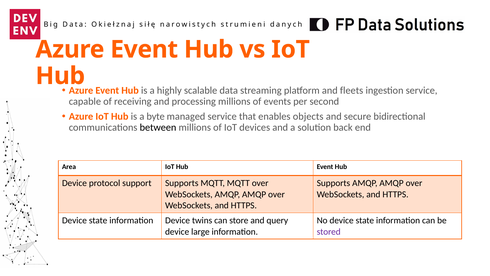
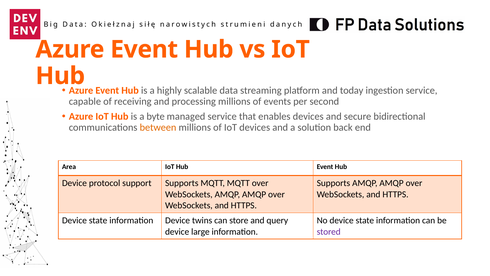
fleets: fleets -> today (352, 90)
enables objects: objects -> devices (308, 116)
between colour: black -> orange (158, 127)
